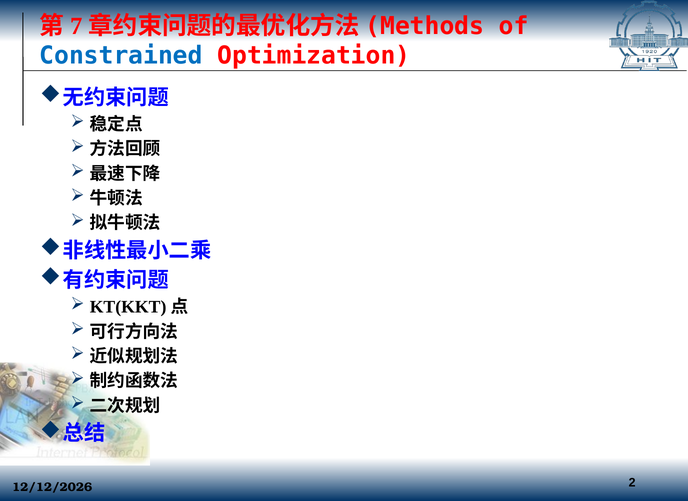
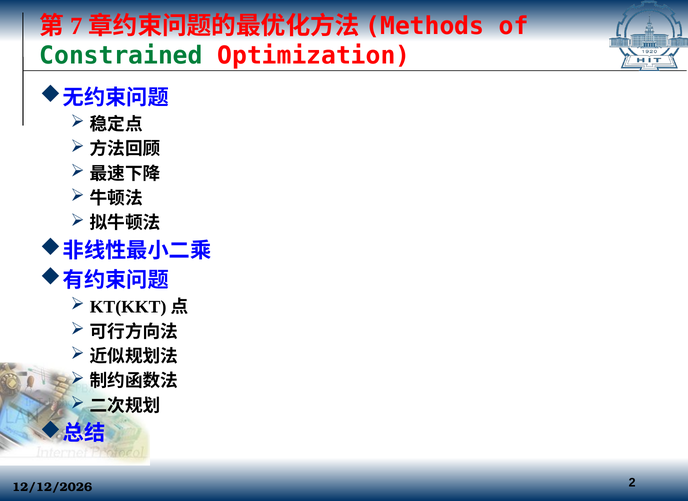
Constrained colour: blue -> green (121, 56)
